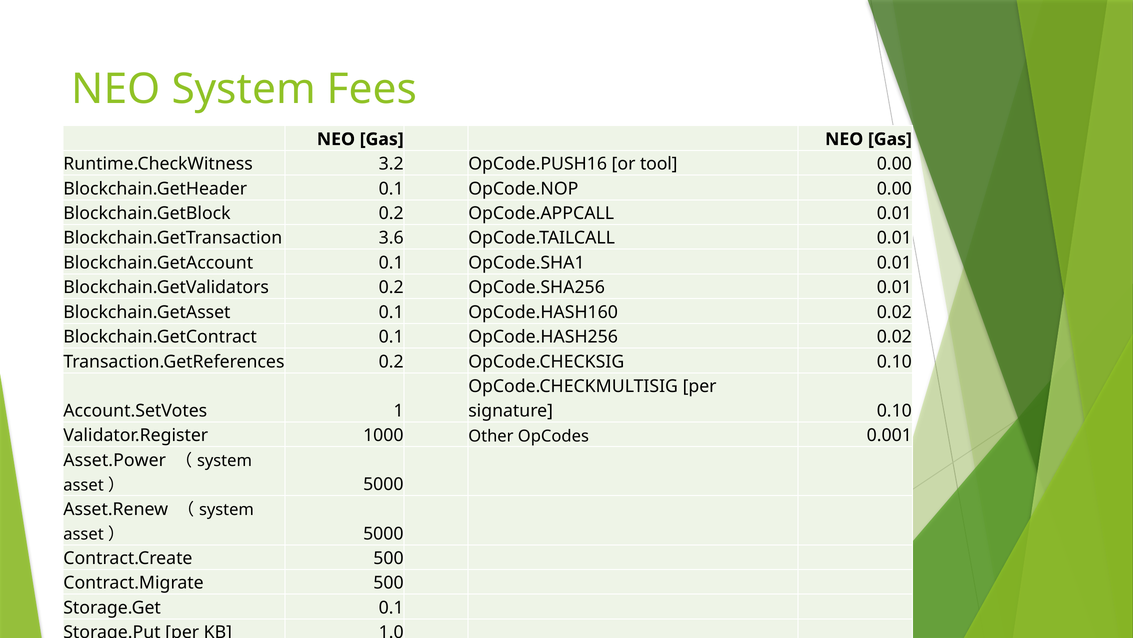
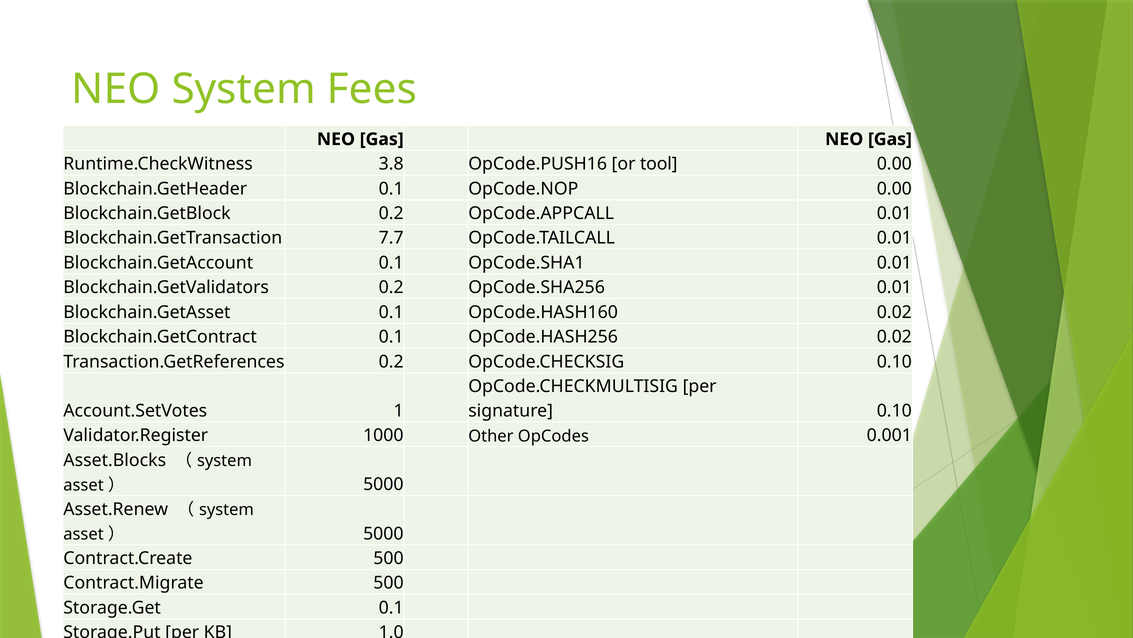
3.2: 3.2 -> 3.8 (391, 164)
3.6: 3.6 -> 7.7 (391, 238)
Asset.Power: Asset.Power -> Asset.Blocks (115, 460)
